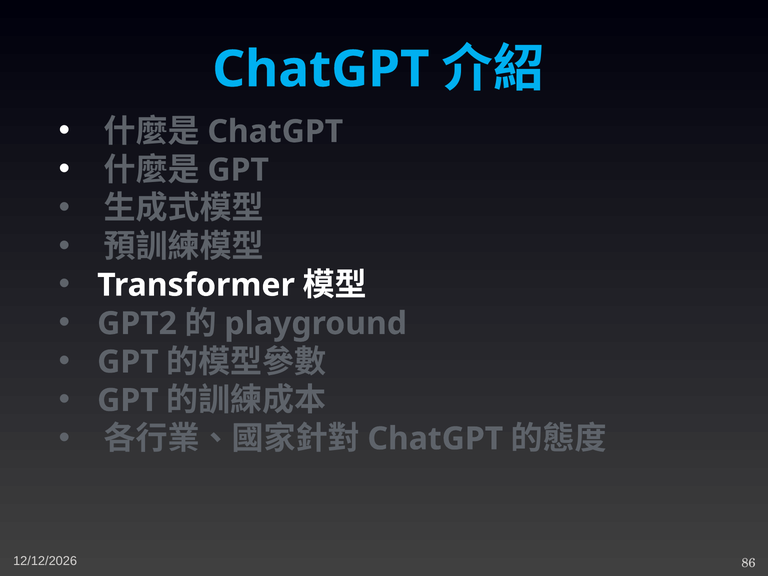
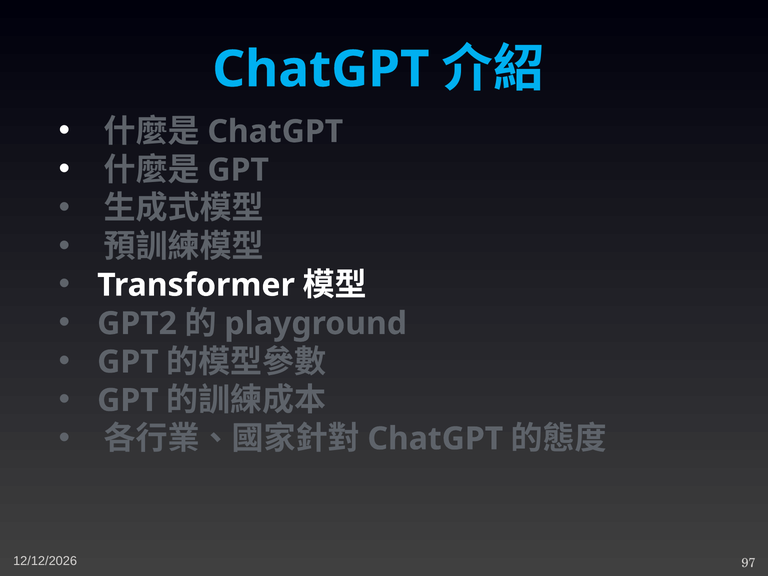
86: 86 -> 97 (749, 563)
